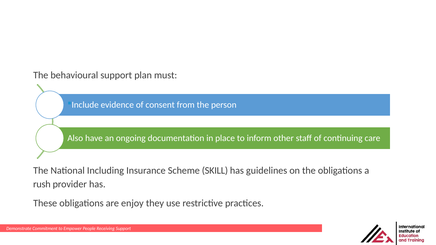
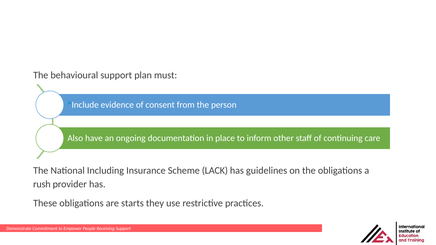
SKILL: SKILL -> LACK (215, 171)
enjoy: enjoy -> starts (132, 204)
